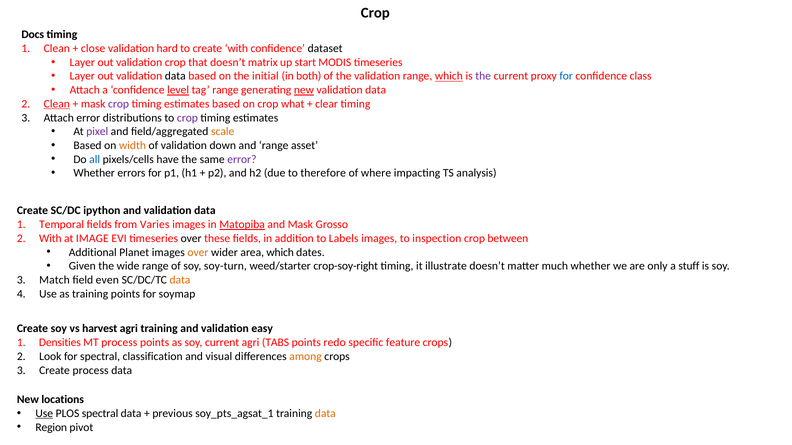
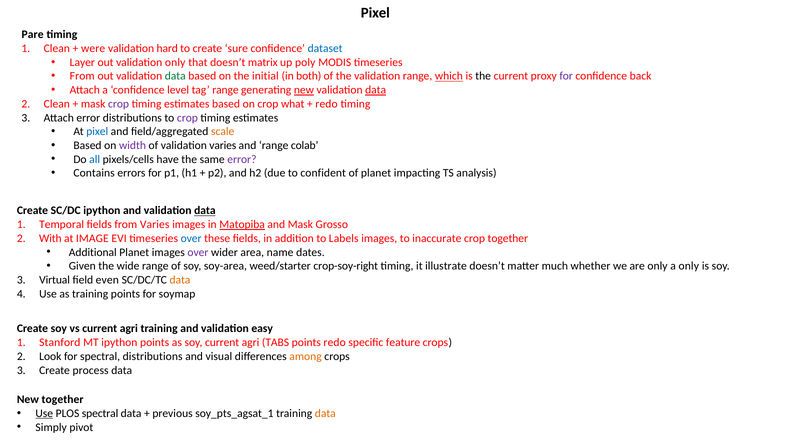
Crop: Crop -> Pixel (375, 13)
Docs: Docs -> Pare (33, 35)
close: close -> were (93, 49)
create with: with -> sure (236, 49)
dataset colour: black -> blue (325, 49)
validation crop: crop -> only (175, 62)
start: start -> poly (305, 62)
Layer: Layer -> From (82, 76)
data colour: black -> green (175, 76)
the colour: purple -> black (483, 76)
for colour: blue -> purple (566, 76)
class: class -> back (641, 76)
level underline: present -> none (178, 90)
data underline: none -> present (376, 90)
Clean underline: present -> none (57, 104)
clear: clear -> redo (327, 104)
pixel colour: purple -> blue (97, 132)
width colour: orange -> purple (133, 146)
validation down: down -> varies (223, 146)
asset: asset -> colab (305, 146)
Whether: Whether -> Contains (94, 173)
therefore: therefore -> confident (323, 173)
of where: where -> planet (376, 173)
data underline: none -> present (205, 211)
over colour: black -> blue (191, 239)
inspection: inspection -> inaccurate (437, 239)
crop between: between -> together (508, 239)
over colour: orange -> purple (198, 253)
area which: which -> name (280, 253)
soy-turn: soy-turn -> soy-area (225, 266)
a stuff: stuff -> only (689, 266)
Match: Match -> Virtual (55, 280)
vs harvest: harvest -> current (100, 329)
Densities: Densities -> Stanford (60, 343)
MT process: process -> ipython (119, 343)
spectral classification: classification -> distributions (153, 357)
New locations: locations -> together (63, 400)
Region: Region -> Simply (51, 428)
